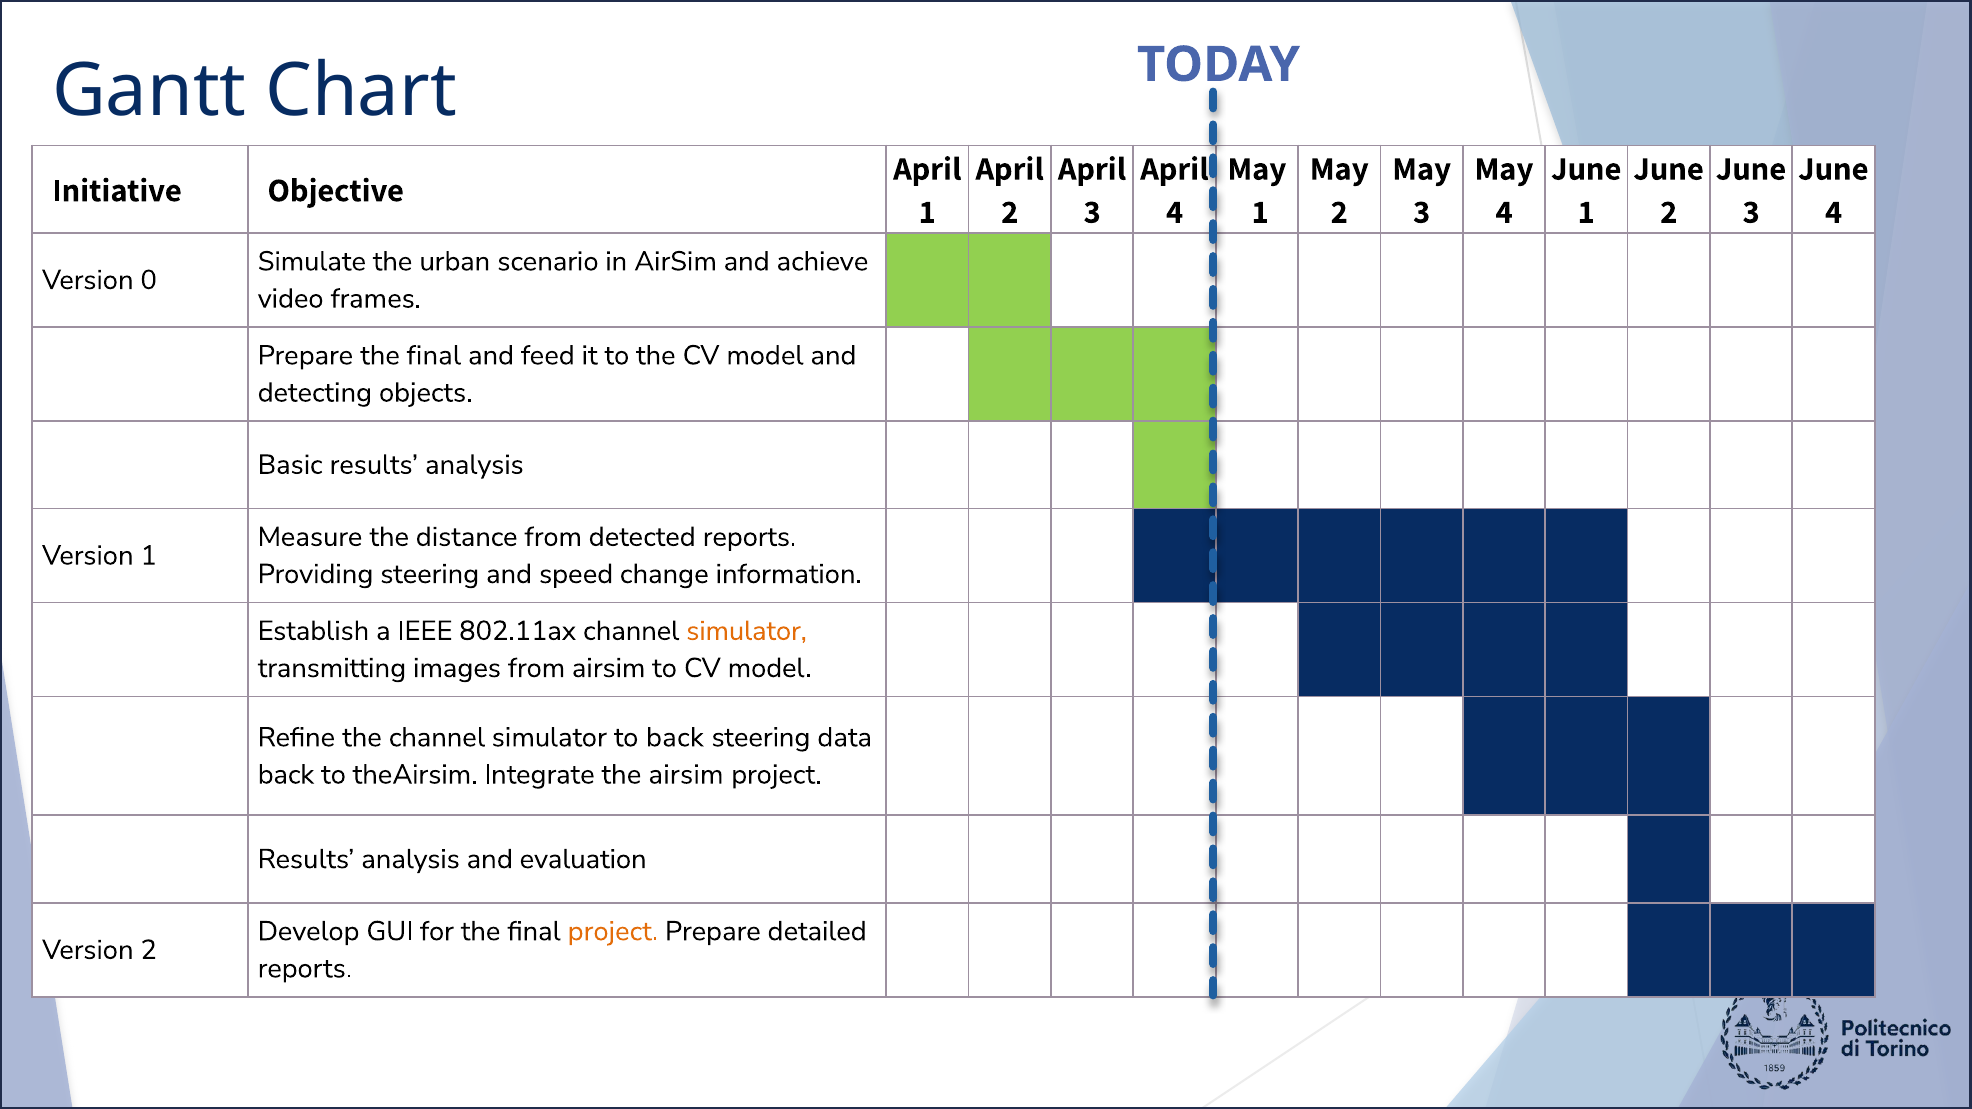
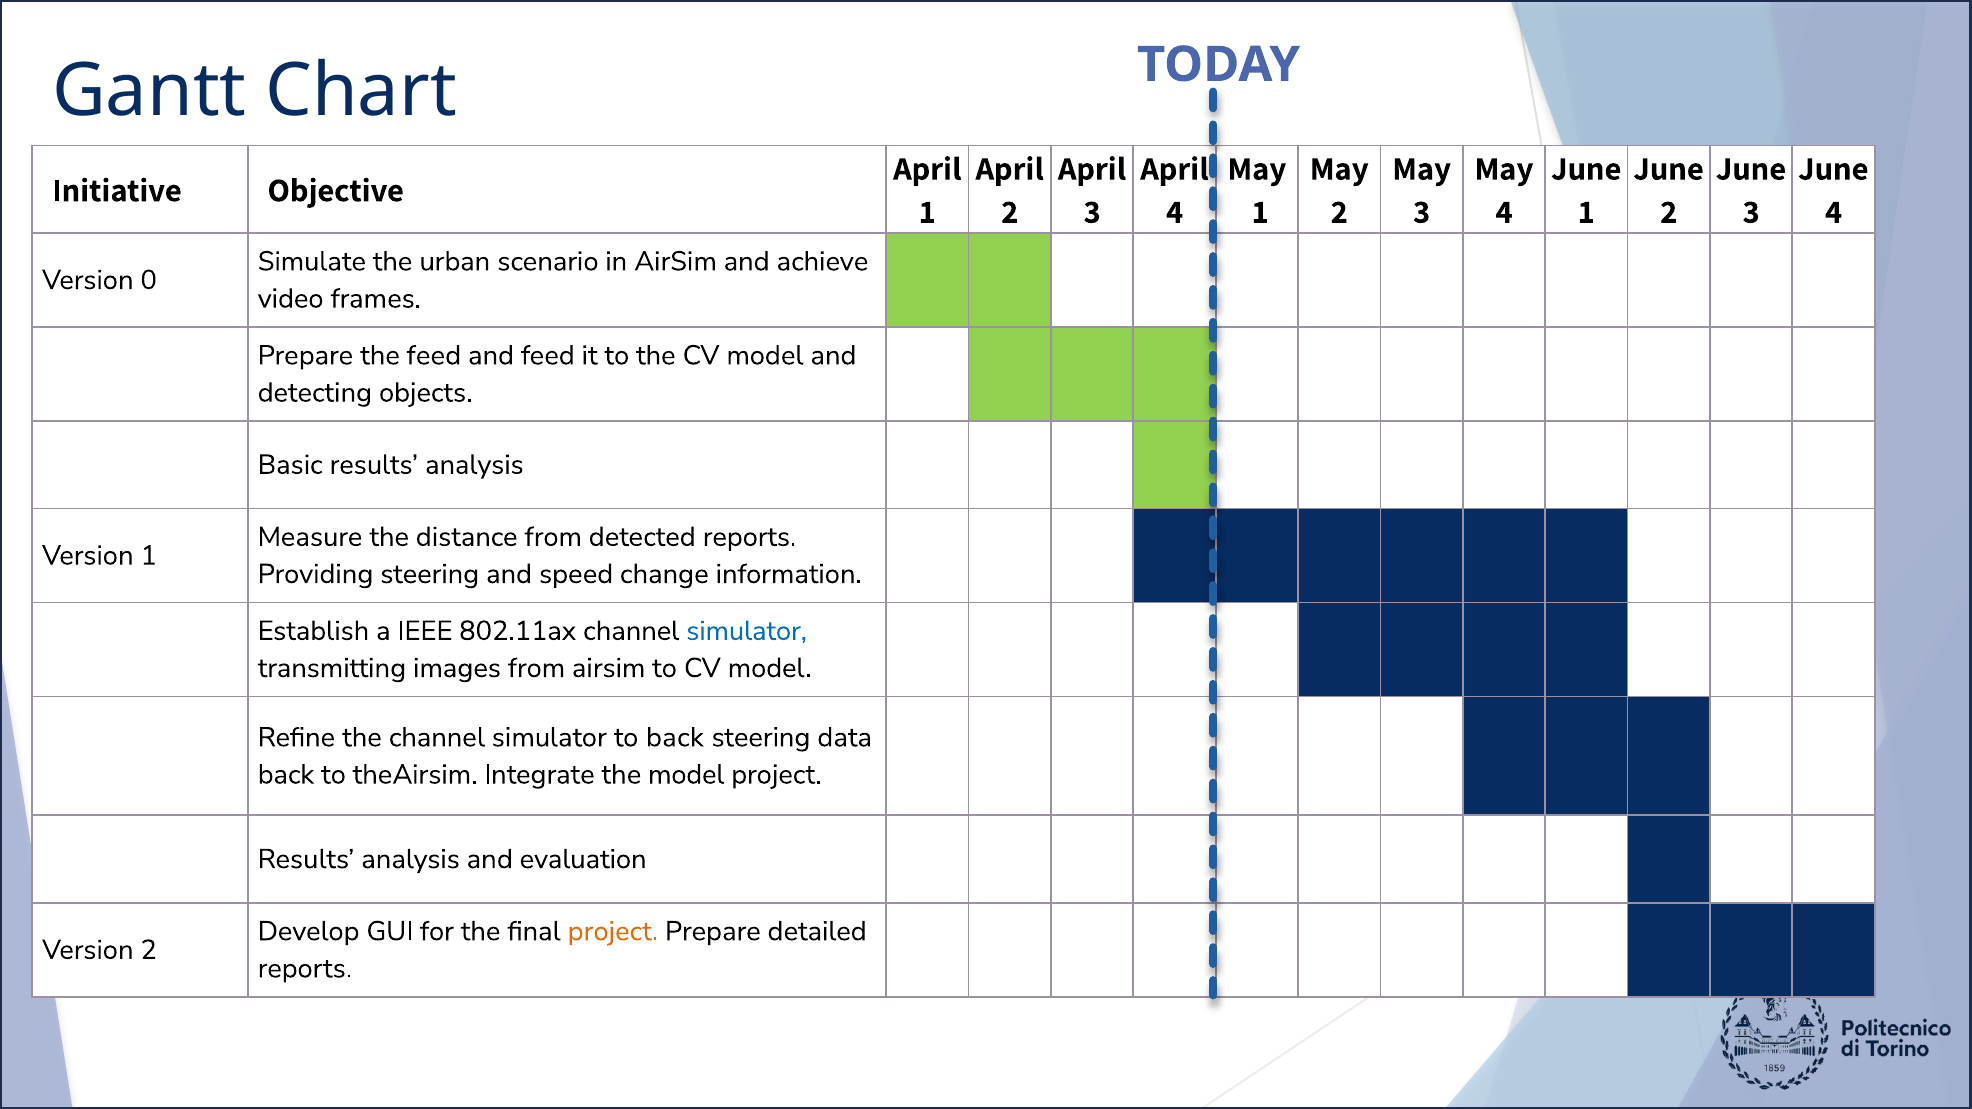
Prepare the final: final -> feed (434, 355)
simulator colour: orange -> blue (747, 631)
the airsim: airsim -> model (686, 775)
